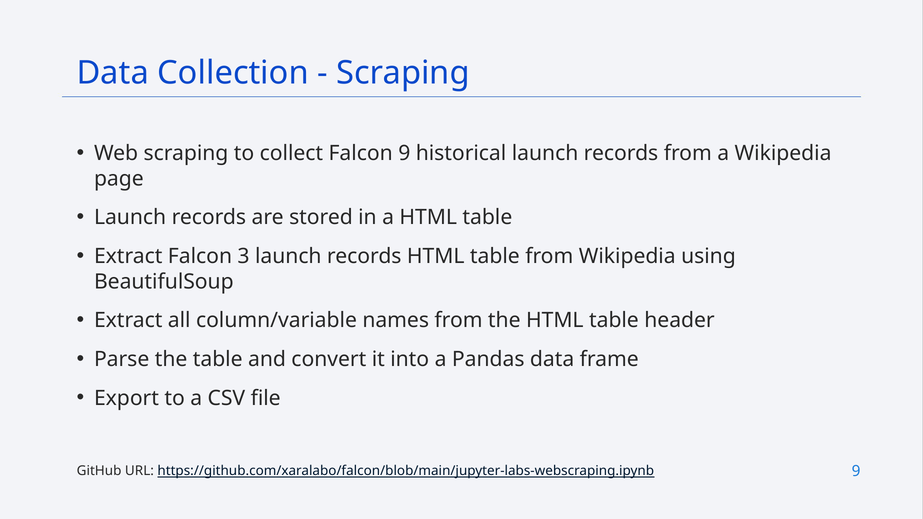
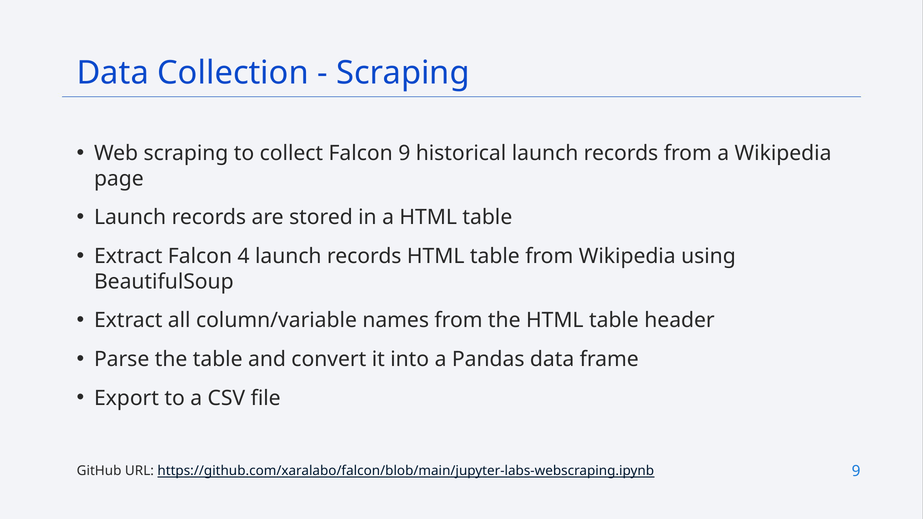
3: 3 -> 4 (243, 256)
